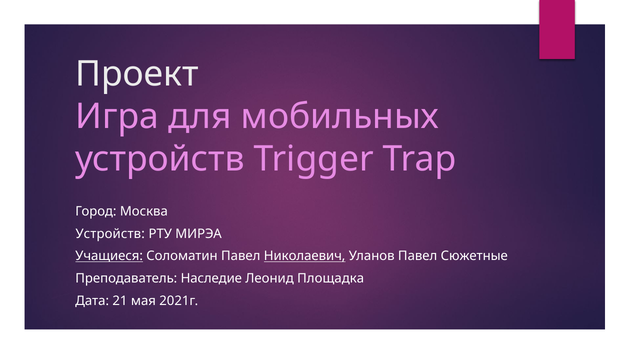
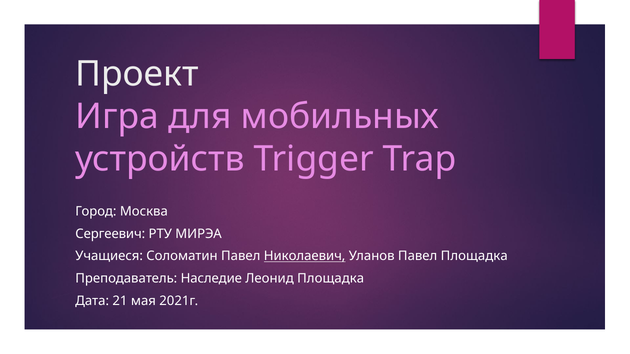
Устройств: Устройств -> Сергеевич (110, 234)
Учащиеся underline: present -> none (109, 256)
Павел Сюжетные: Сюжетные -> Площадка (474, 256)
